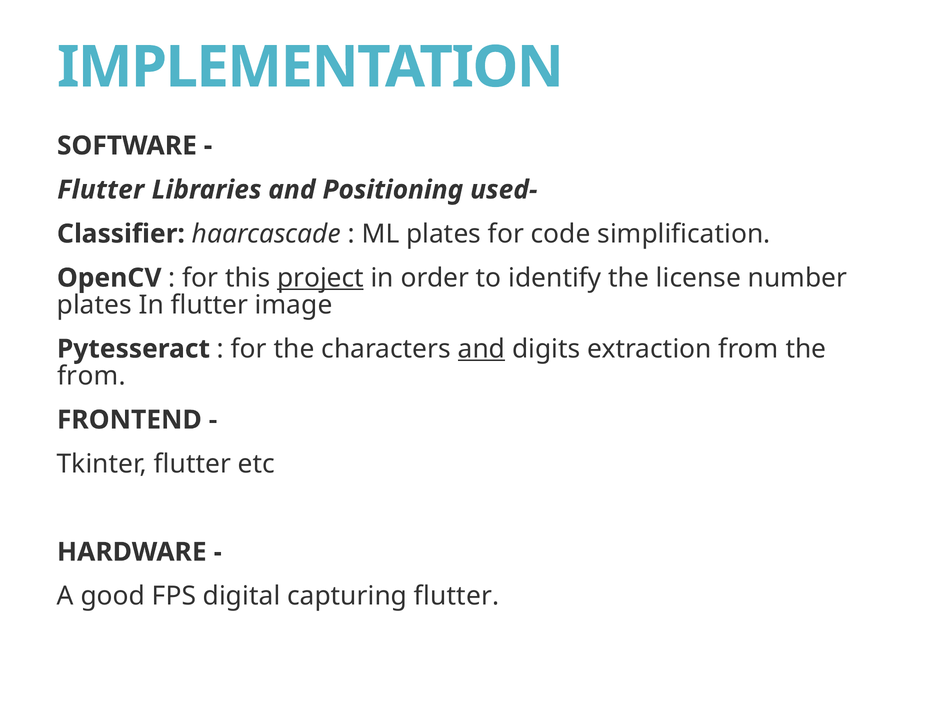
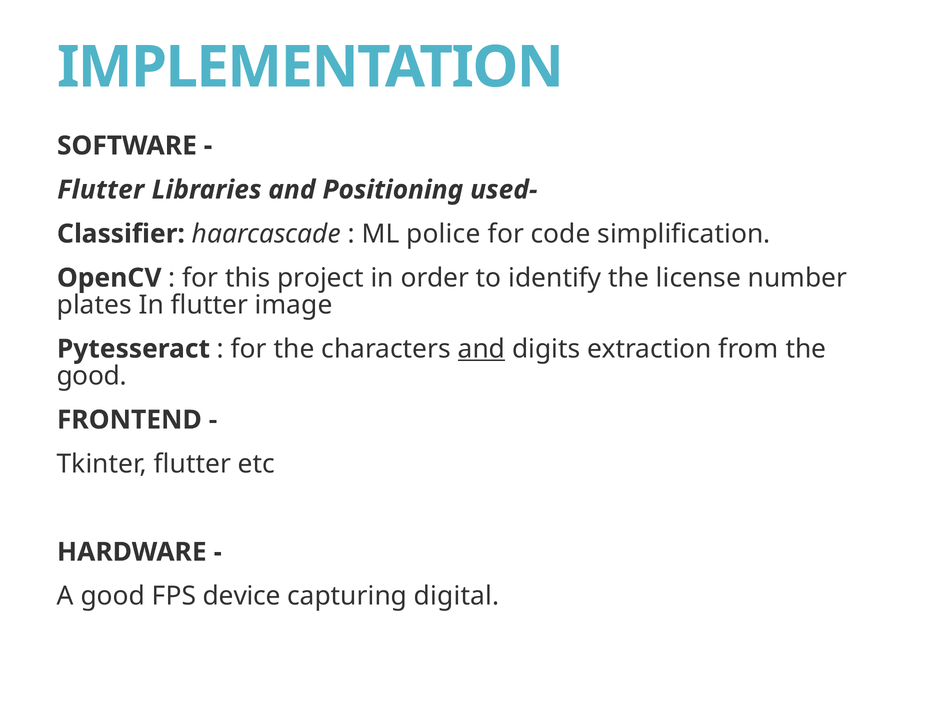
ML plates: plates -> police (443, 234)
project underline: present -> none (320, 278)
from: from -> good (92, 376)
digital: digital -> device (242, 596)
capturing flutter: flutter -> digital (457, 596)
